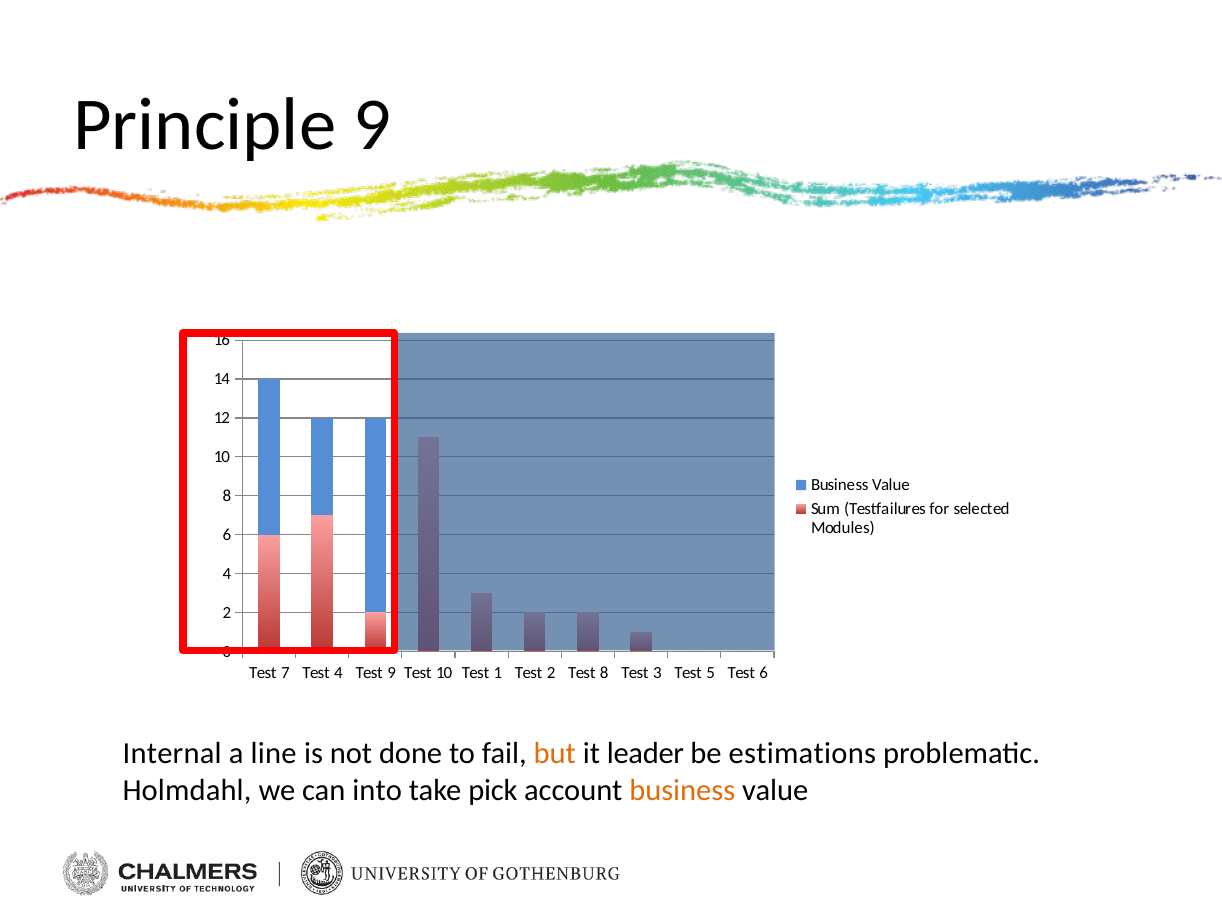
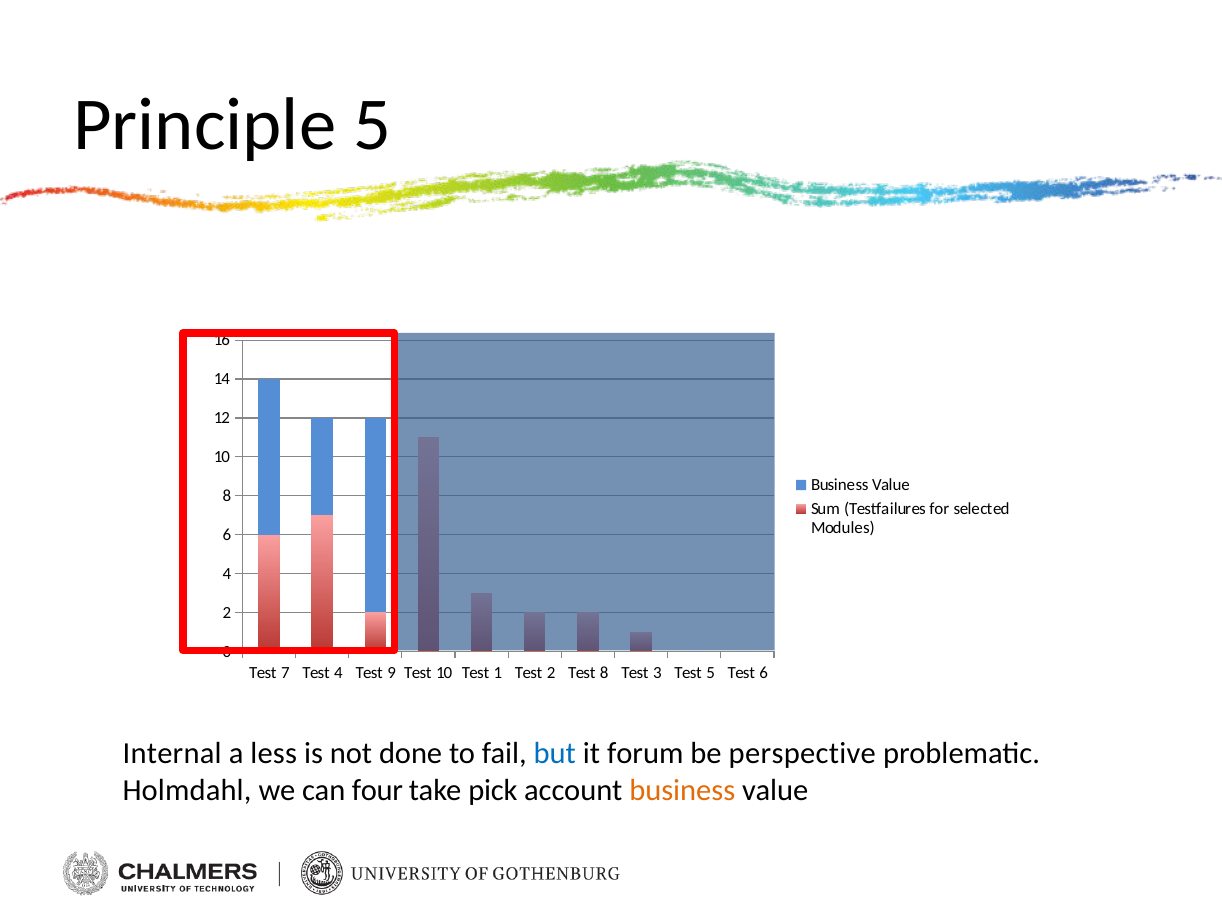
Principle 9: 9 -> 5 (372, 125)
line: line -> less (274, 754)
but colour: orange -> blue (555, 754)
leader: leader -> forum (645, 754)
estimations: estimations -> perspective (802, 754)
into: into -> four (377, 791)
